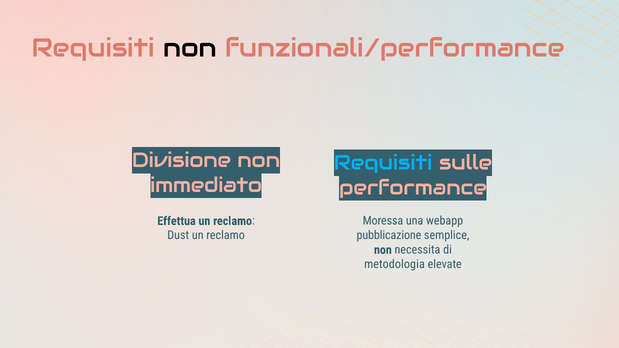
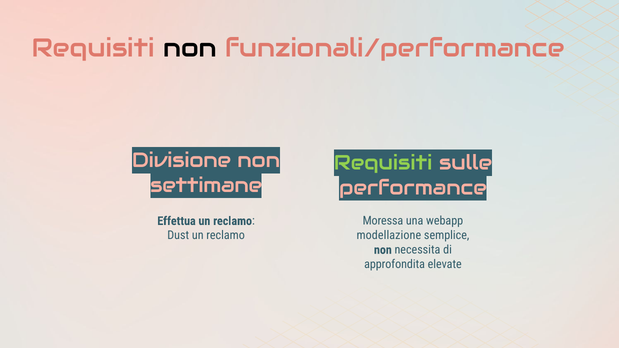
Requisiti colour: light blue -> light green (383, 163)
immediato: immediato -> settimane (206, 185)
pubblicazione: pubblicazione -> modellazione (389, 236)
metodologia: metodologia -> approfondita (395, 264)
